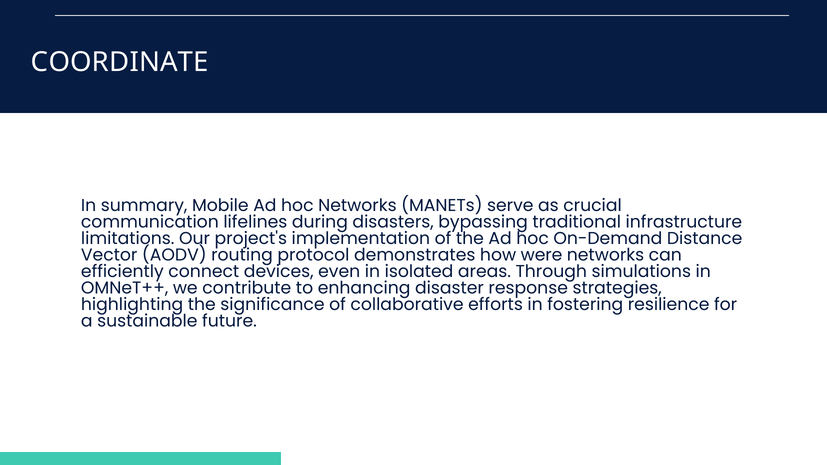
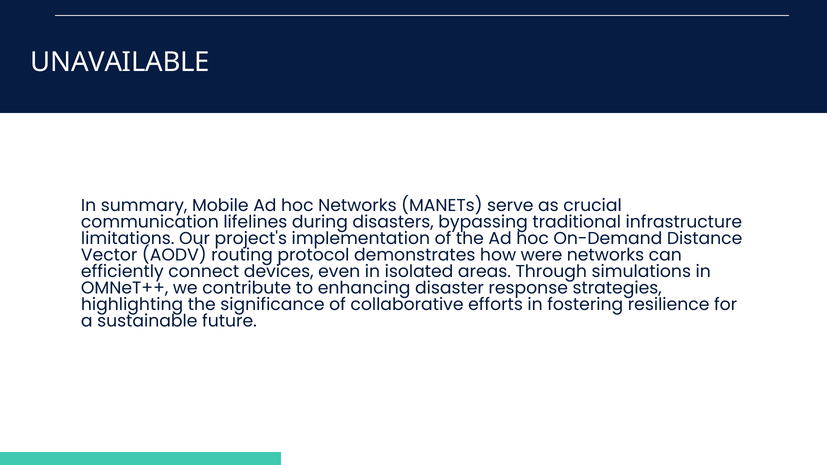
COORDINATE: COORDINATE -> UNAVAILABLE (120, 62)
